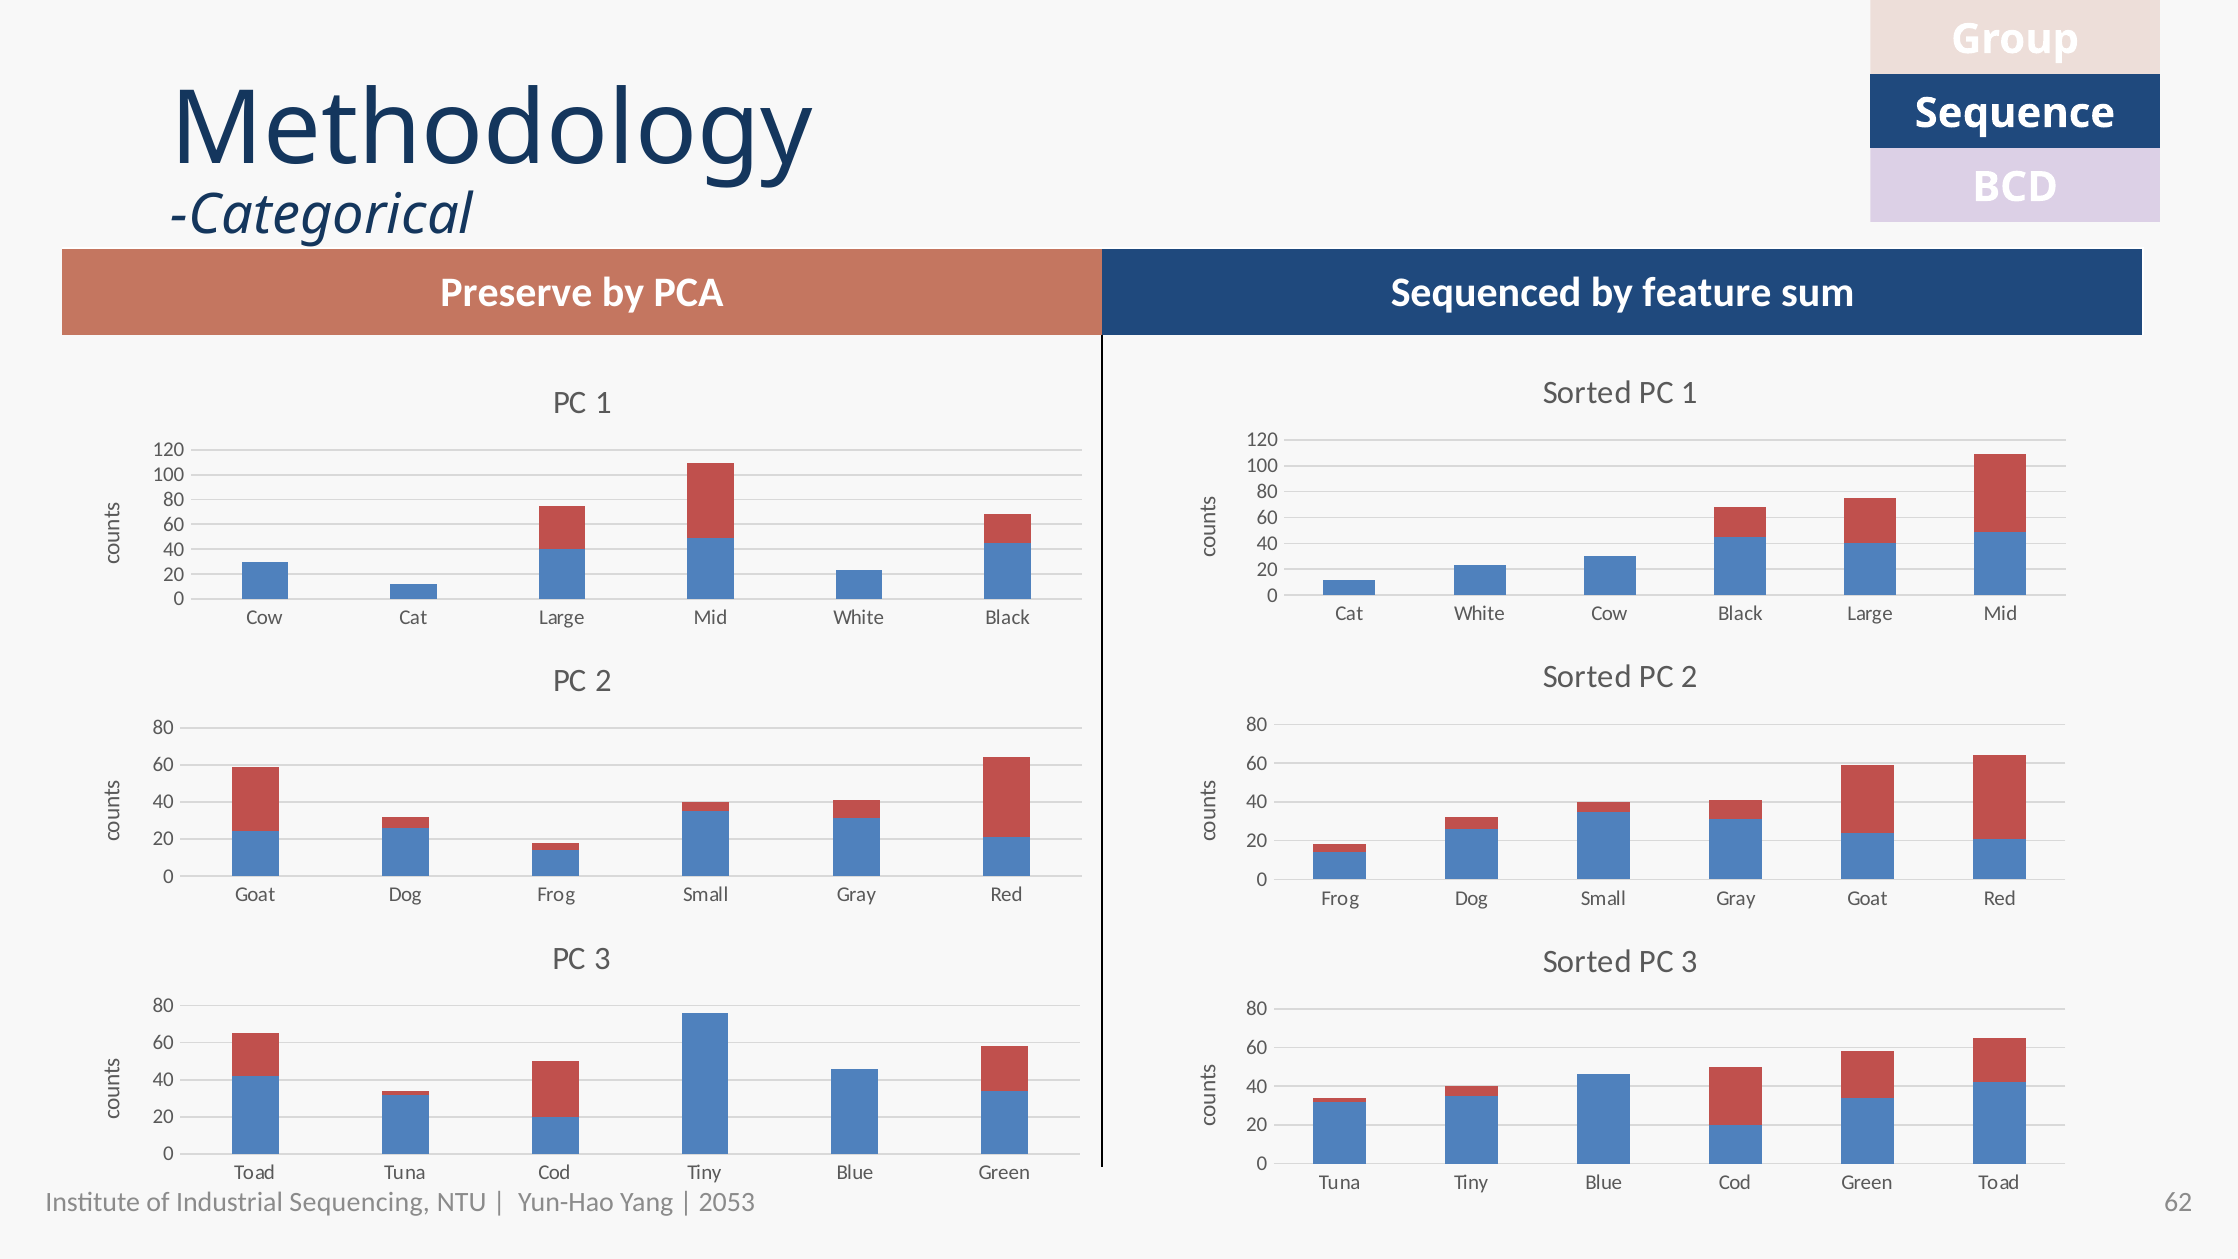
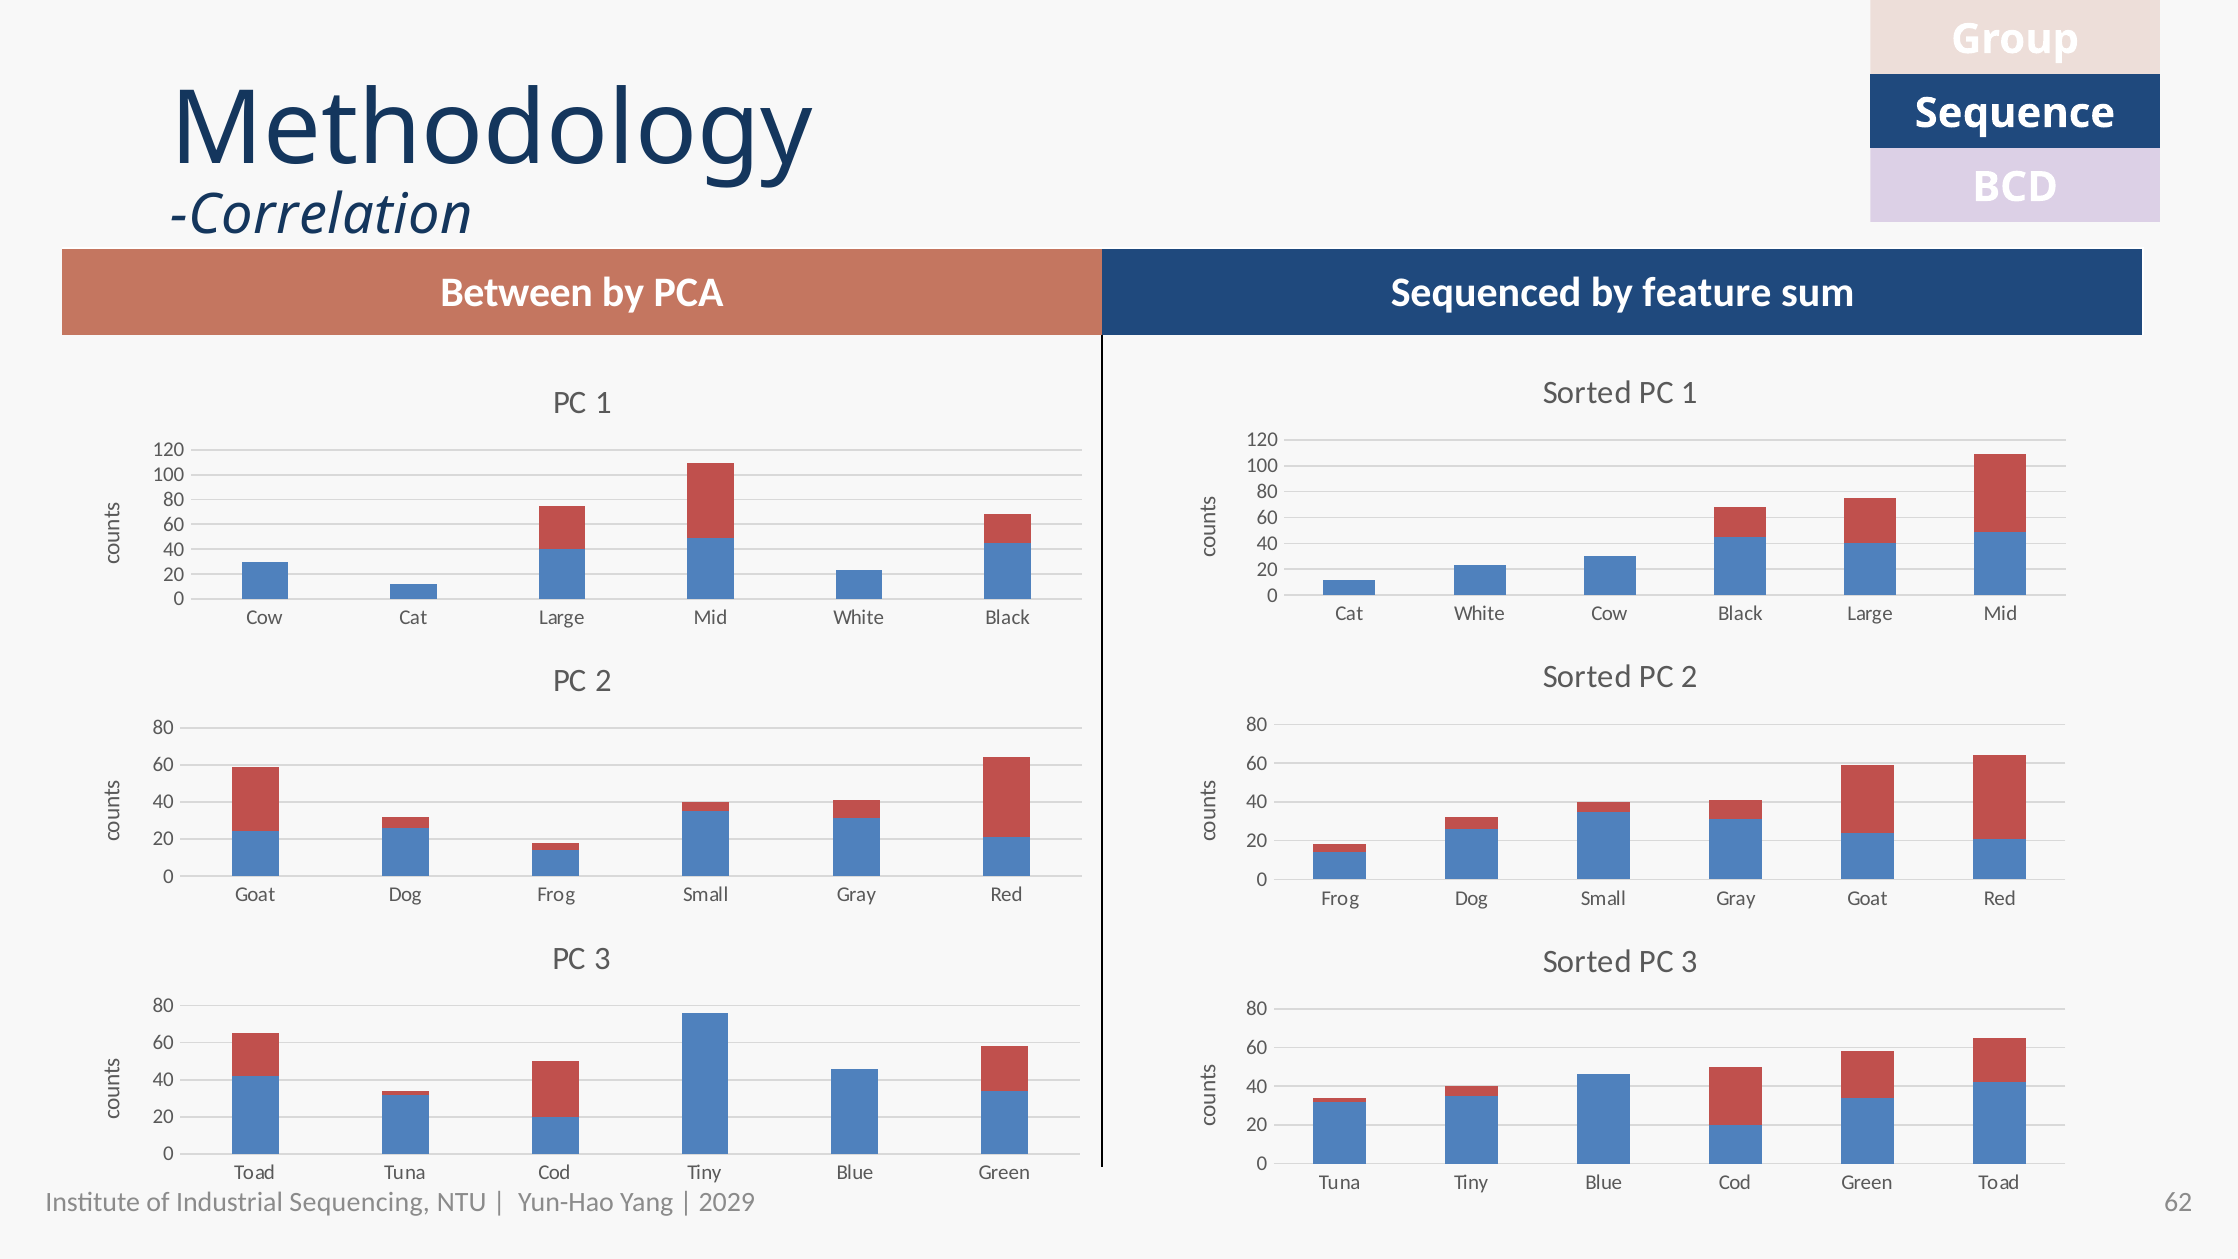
Categorical: Categorical -> Correlation (322, 215)
Preserve: Preserve -> Between (517, 292)
2053: 2053 -> 2029 (727, 1202)
